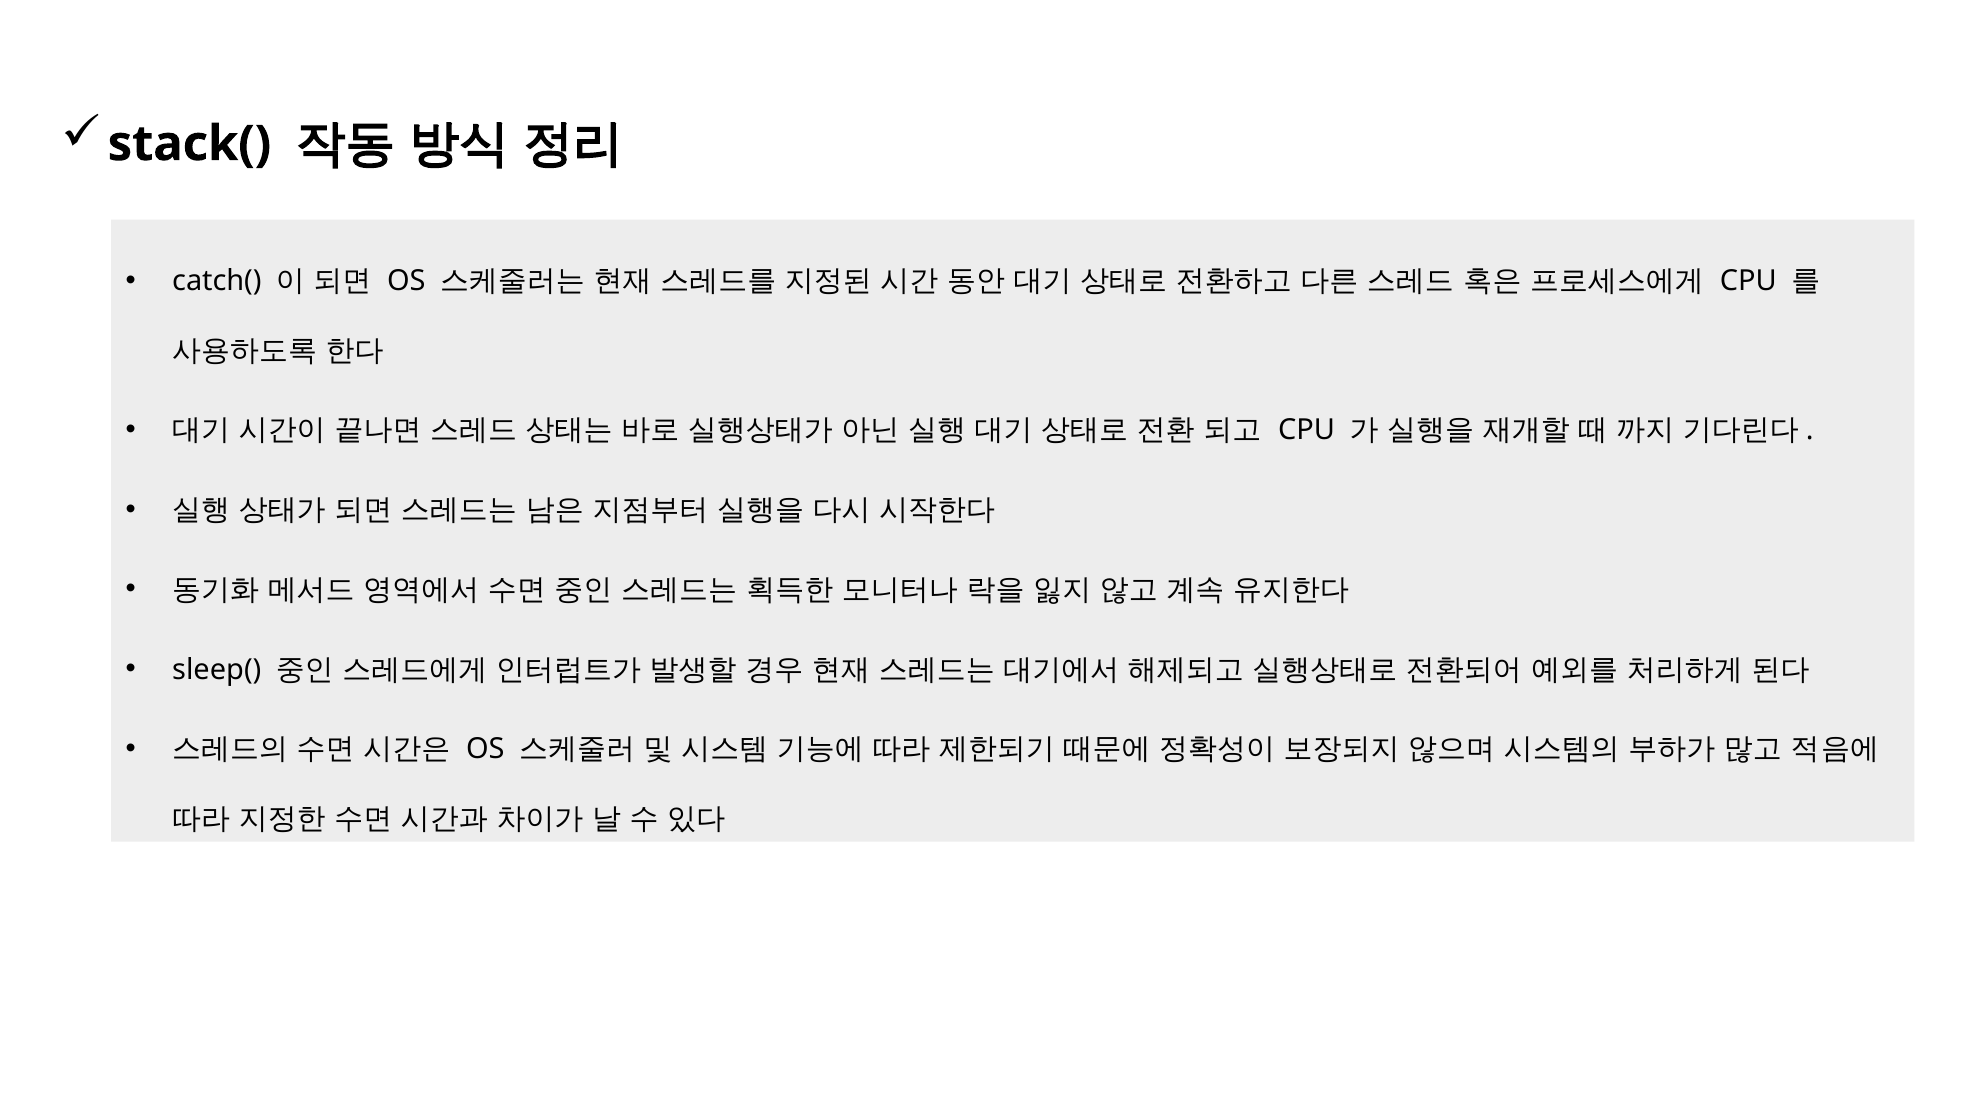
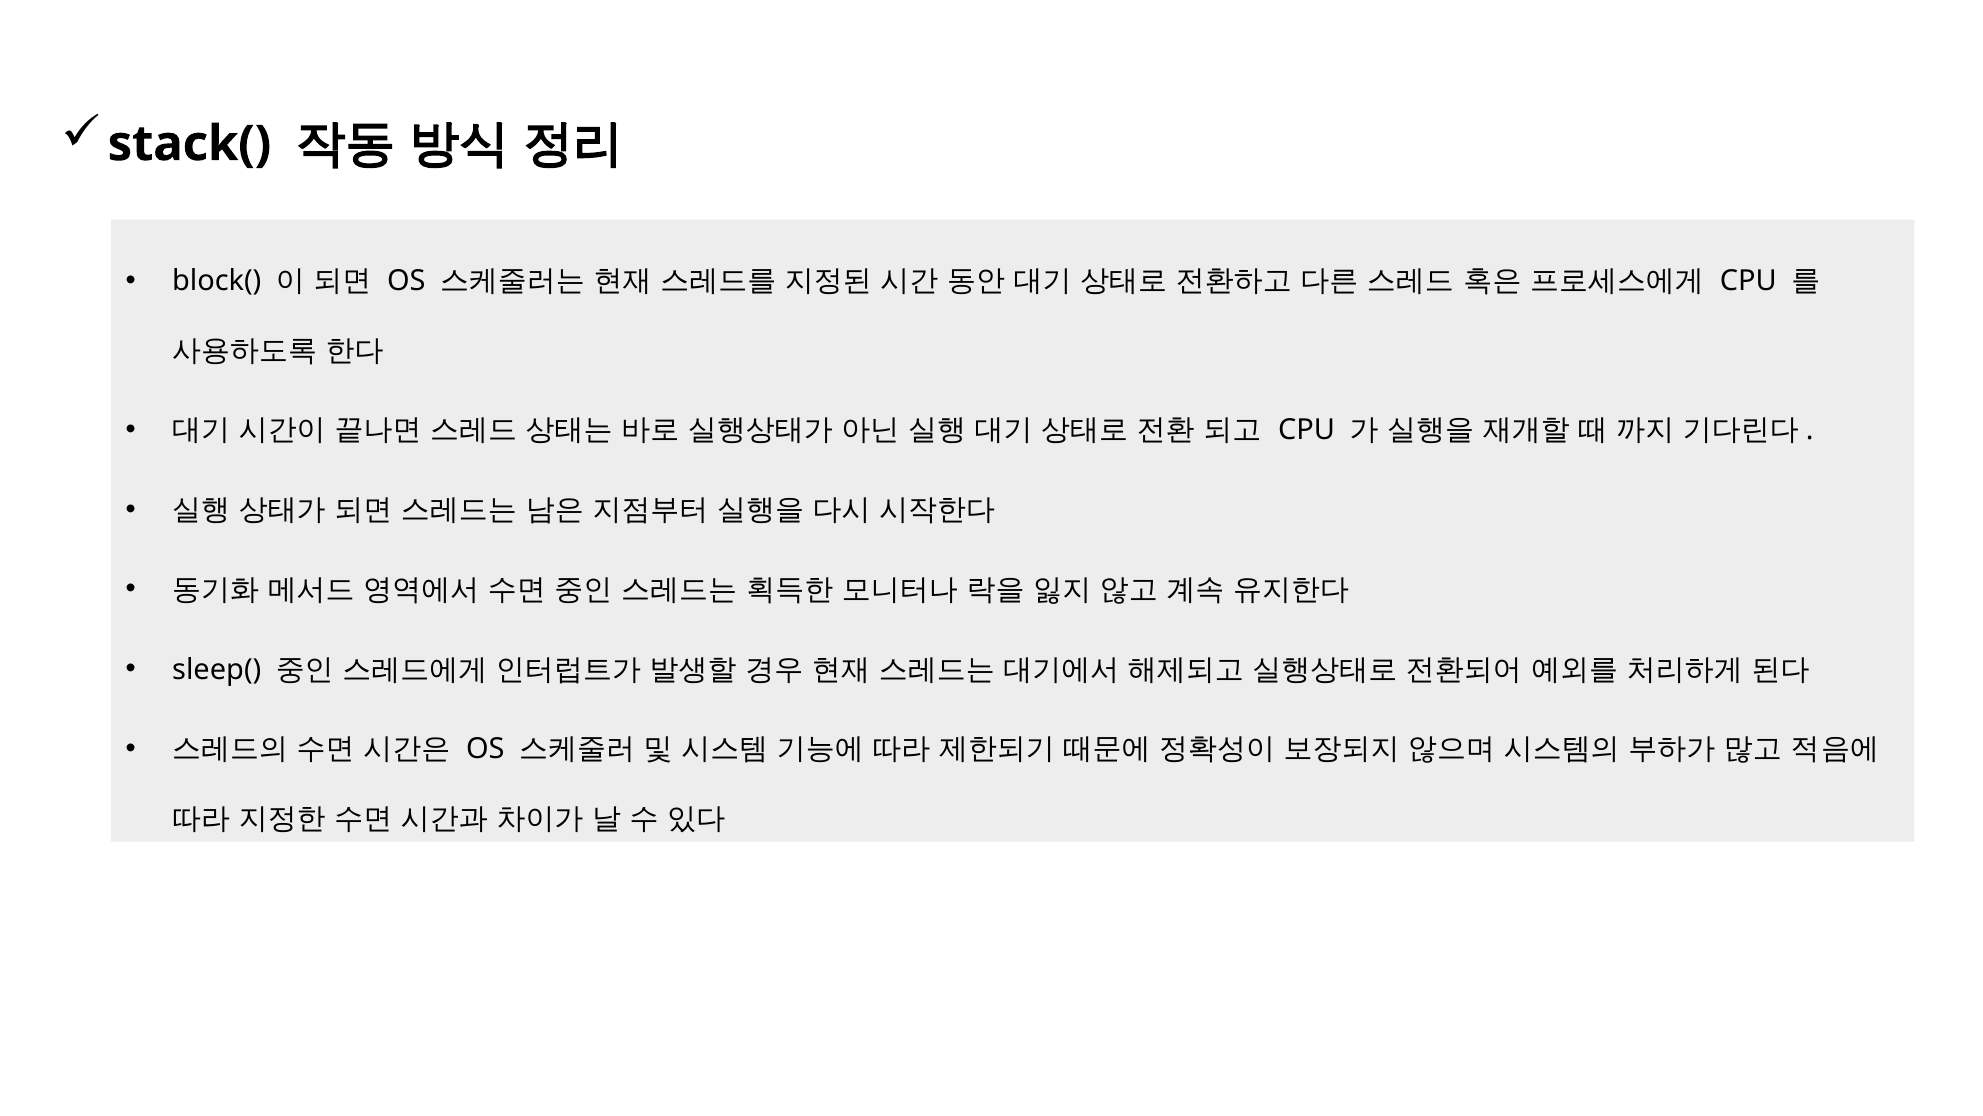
catch(: catch( -> block( (217, 281)
